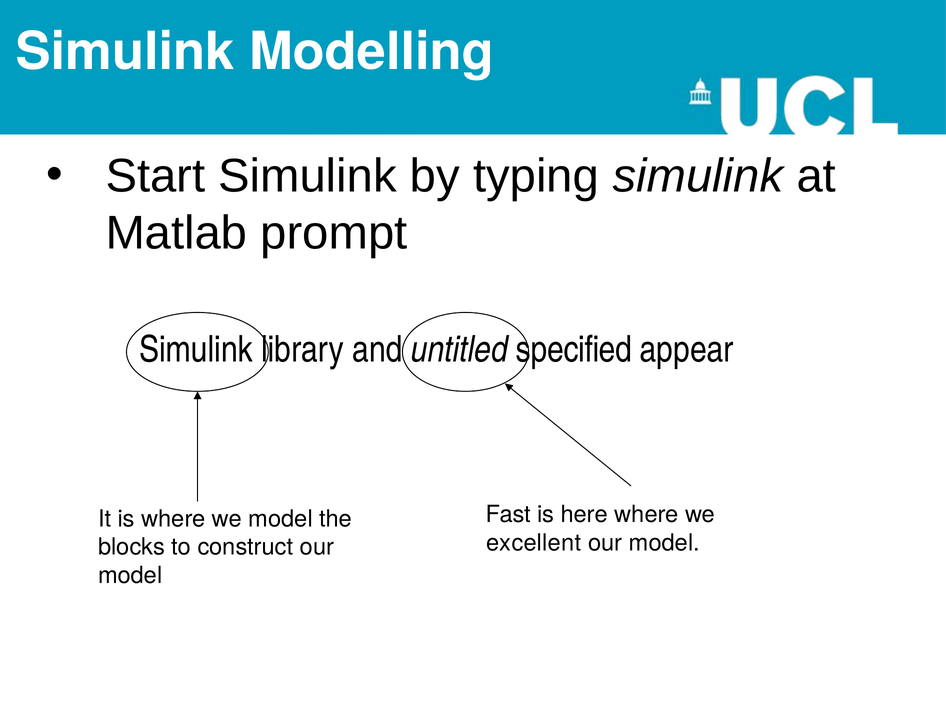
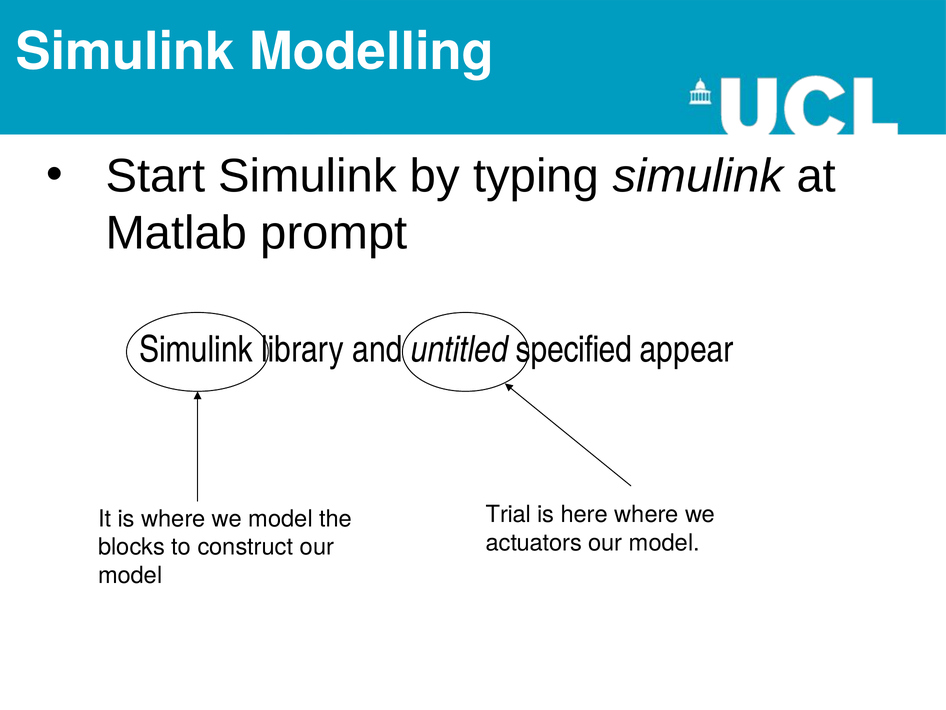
Fast: Fast -> Trial (508, 514)
excellent: excellent -> actuators (534, 542)
